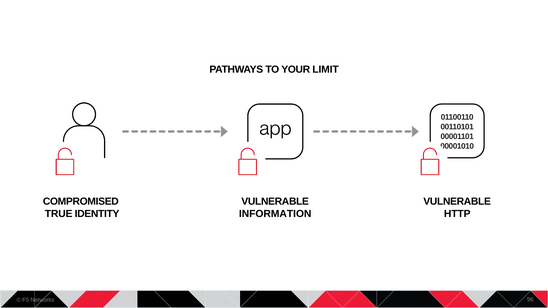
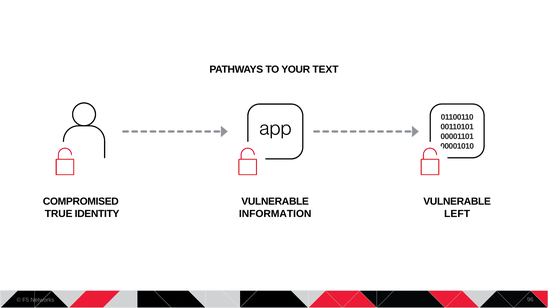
LIMIT: LIMIT -> TEXT (325, 69)
HTTP: HTTP -> LEFT (457, 214)
